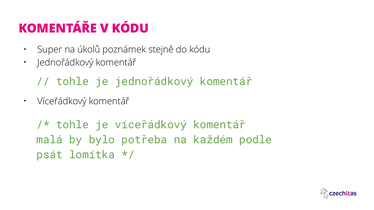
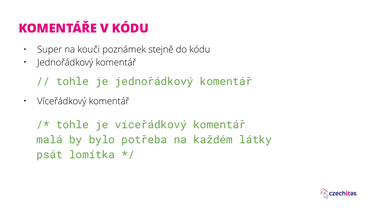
úkolů: úkolů -> kouči (89, 50)
podle: podle -> látky (256, 140)
